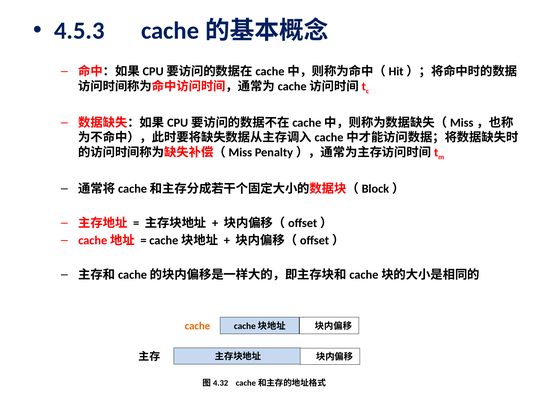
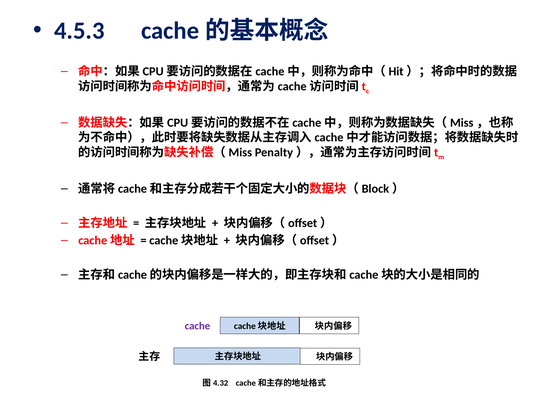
cache colour: orange -> purple (197, 326)
